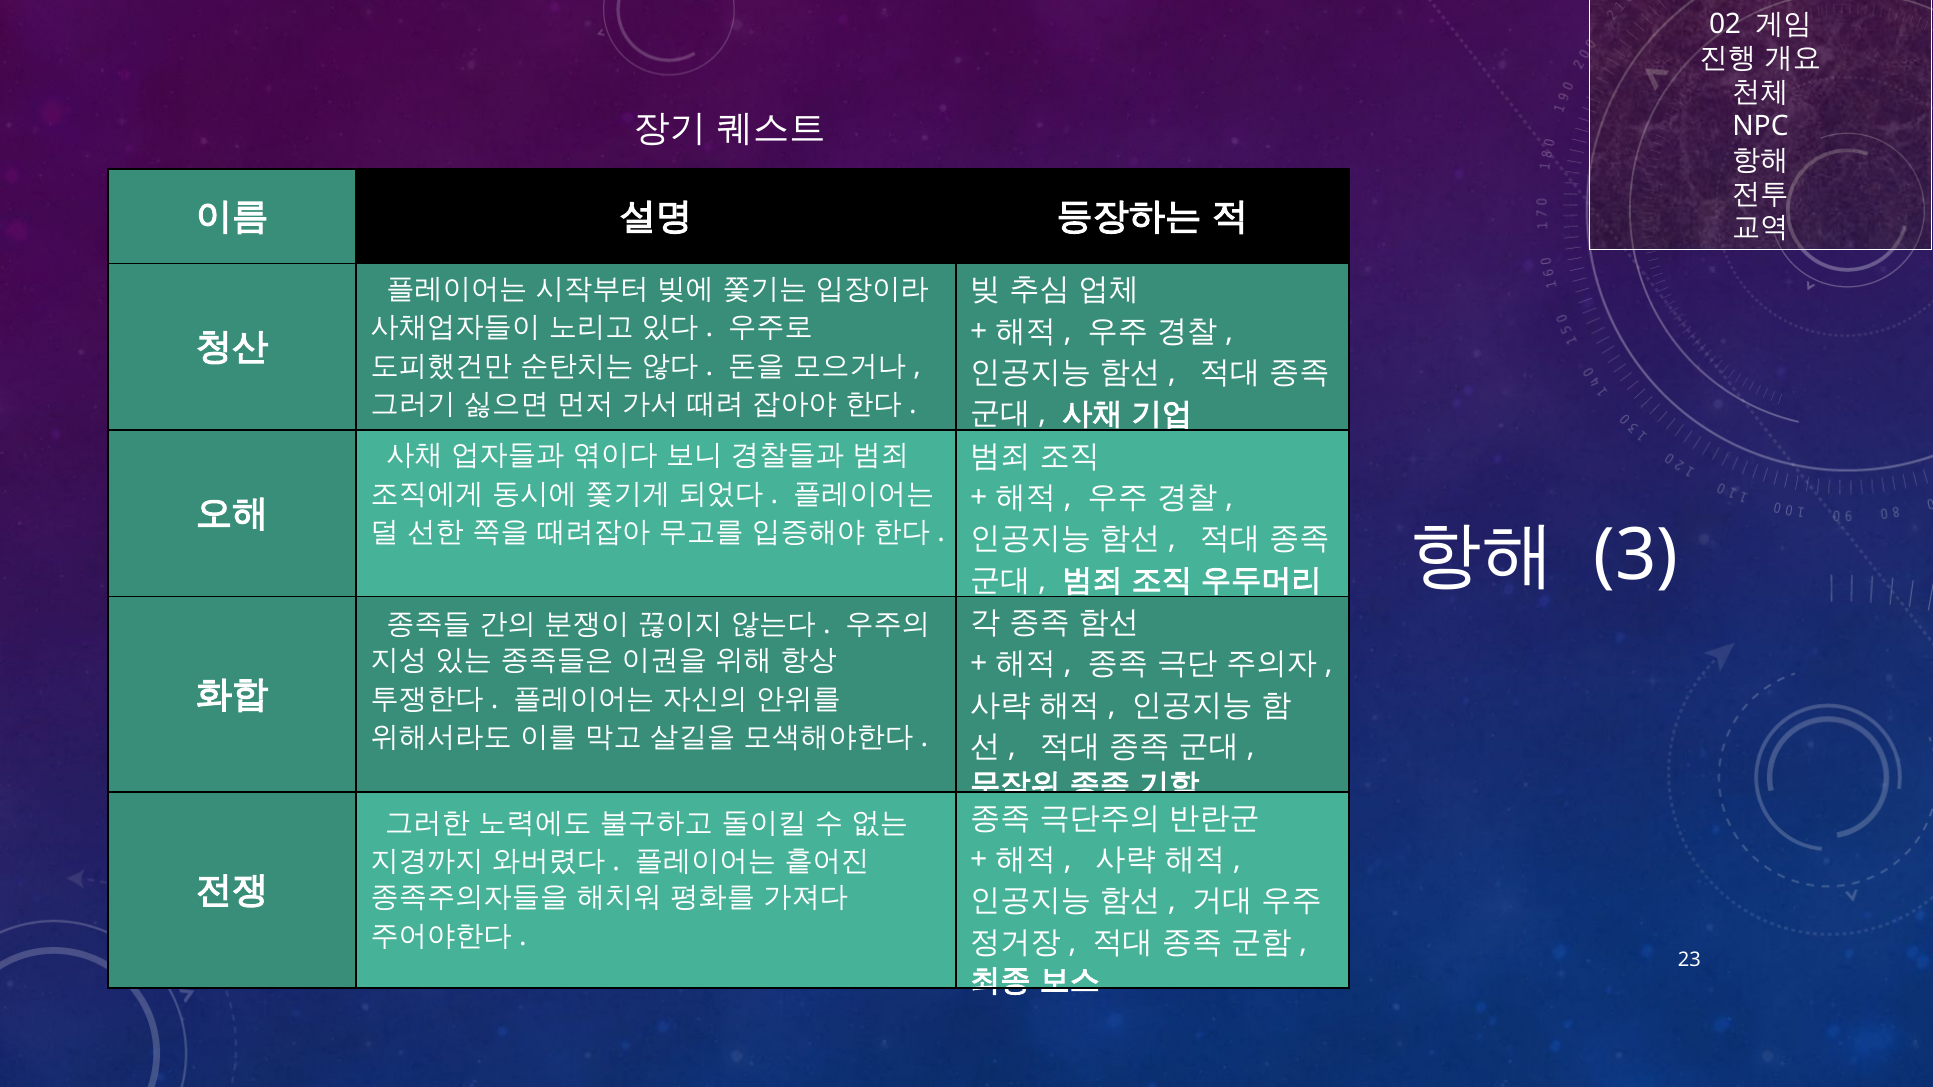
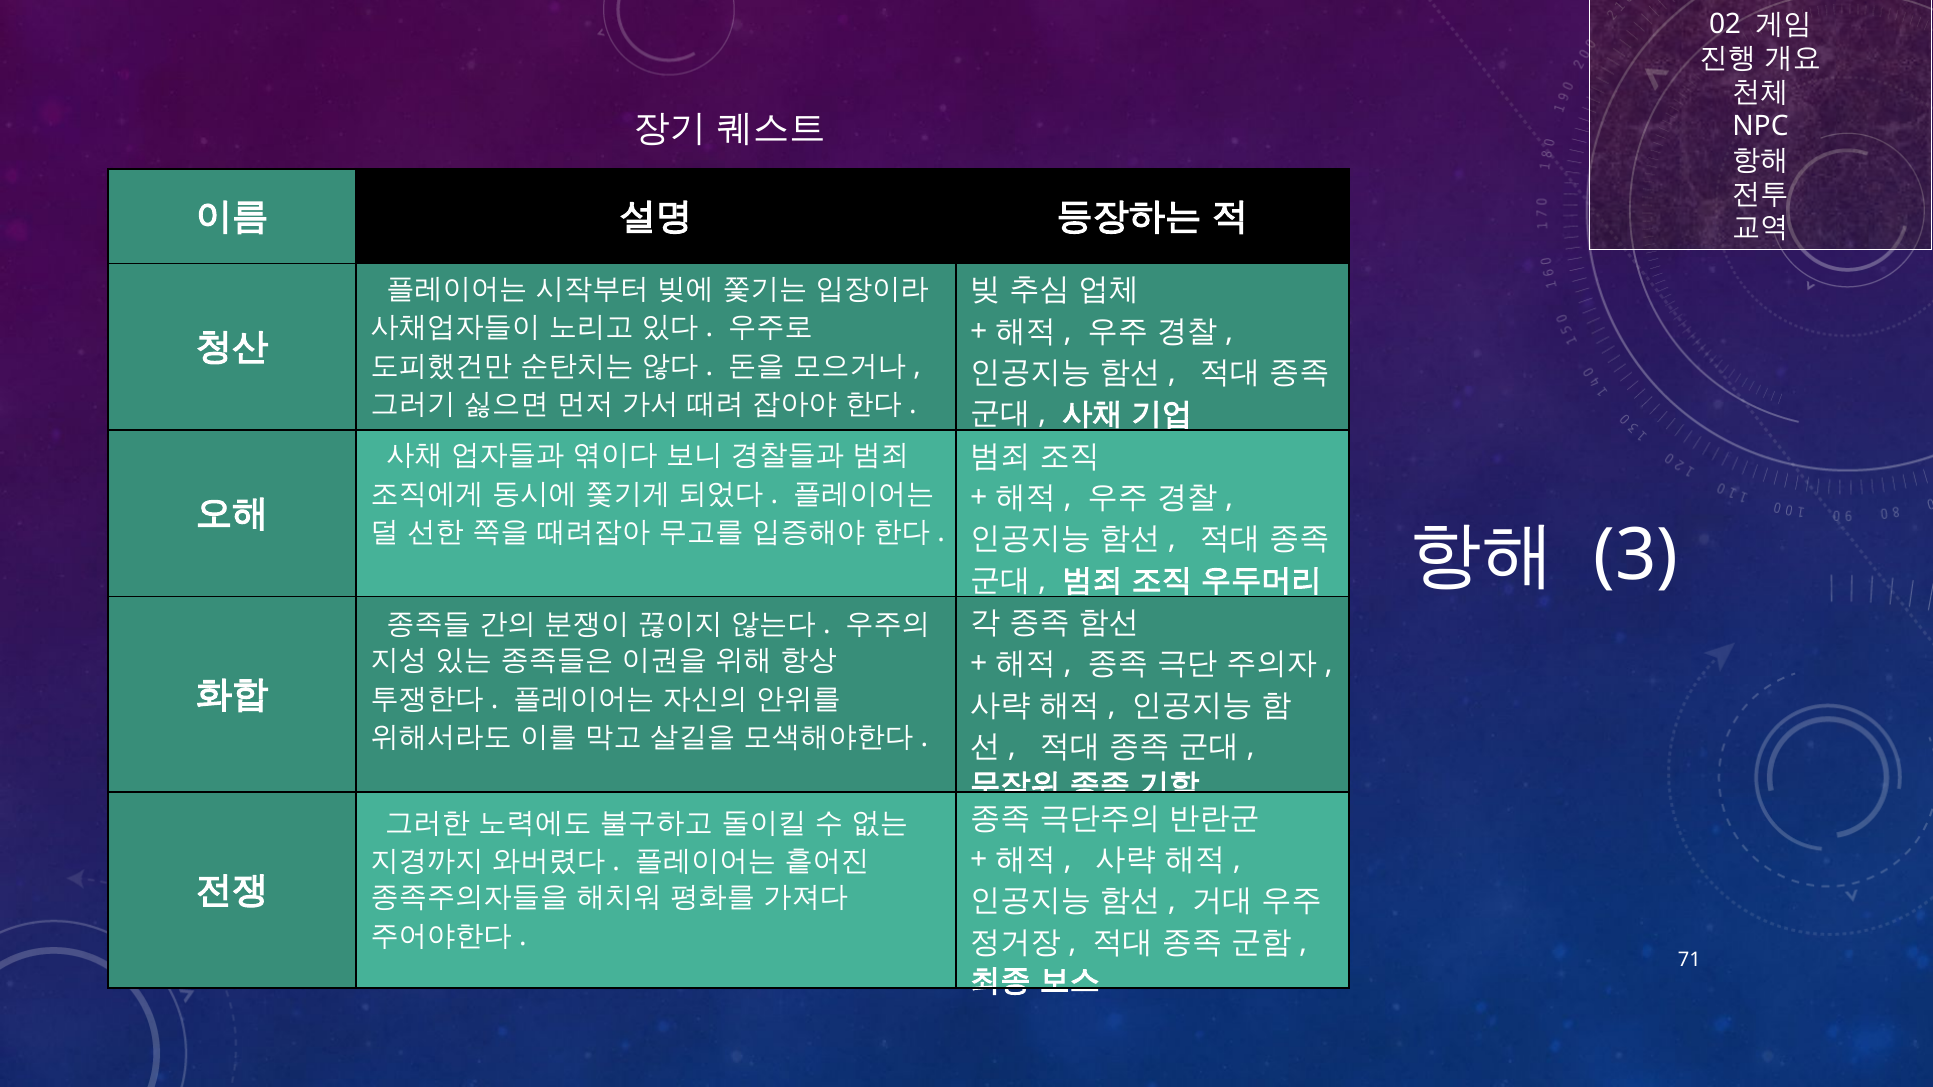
23: 23 -> 71 (1689, 961)
